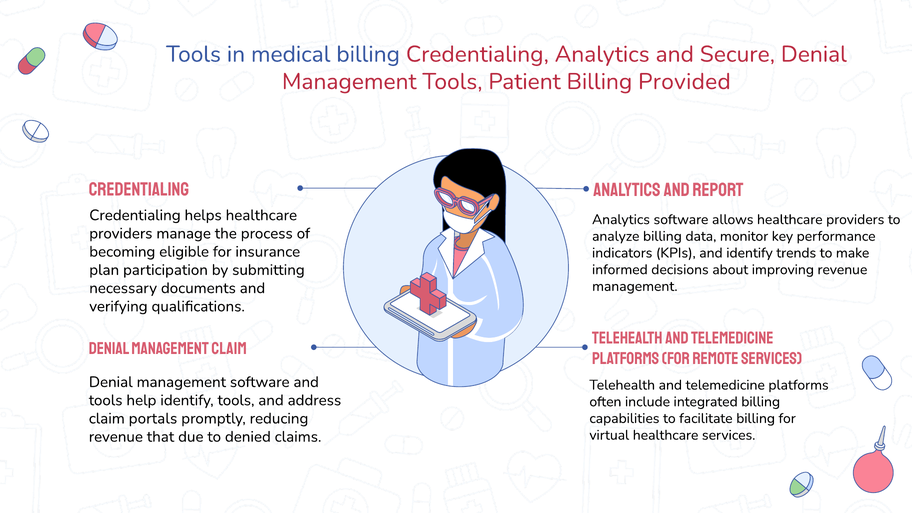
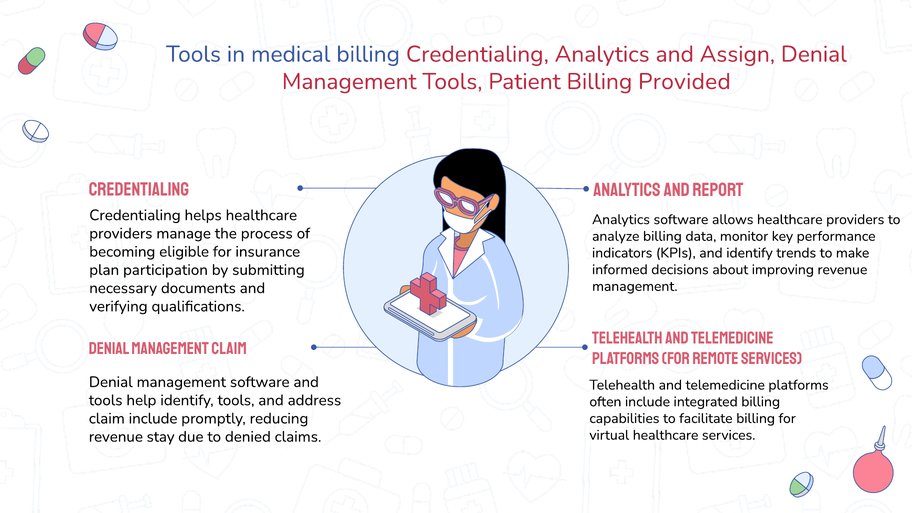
Secure: Secure -> Assign (737, 54)
claim portals: portals -> include (153, 418)
that: that -> stay (161, 437)
